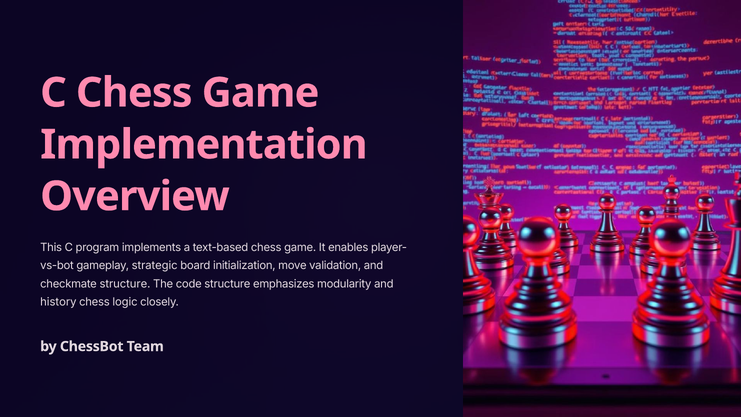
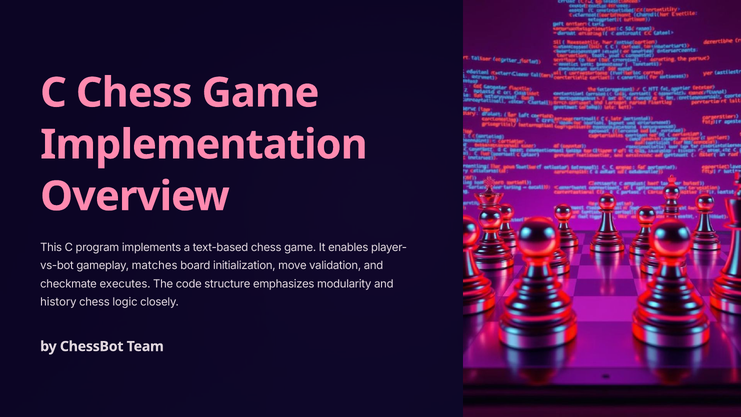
strategic: strategic -> matches (155, 265)
checkmate structure: structure -> executes (125, 284)
